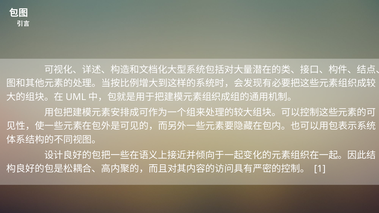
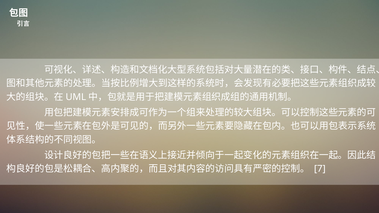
1: 1 -> 7 (320, 169)
